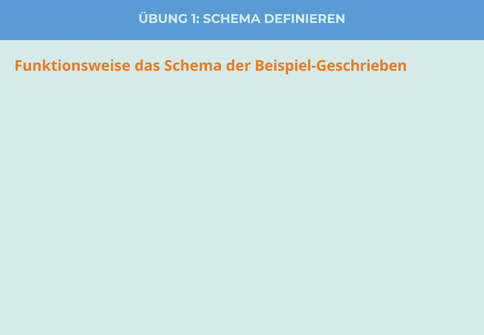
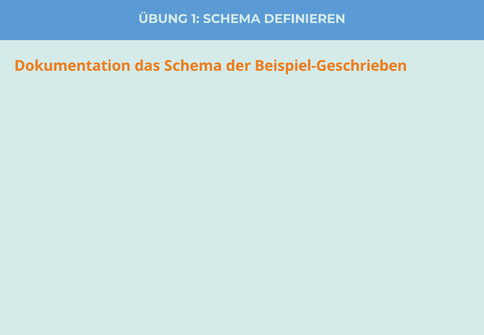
Funktionsweise: Funktionsweise -> Dokumentation (72, 66)
